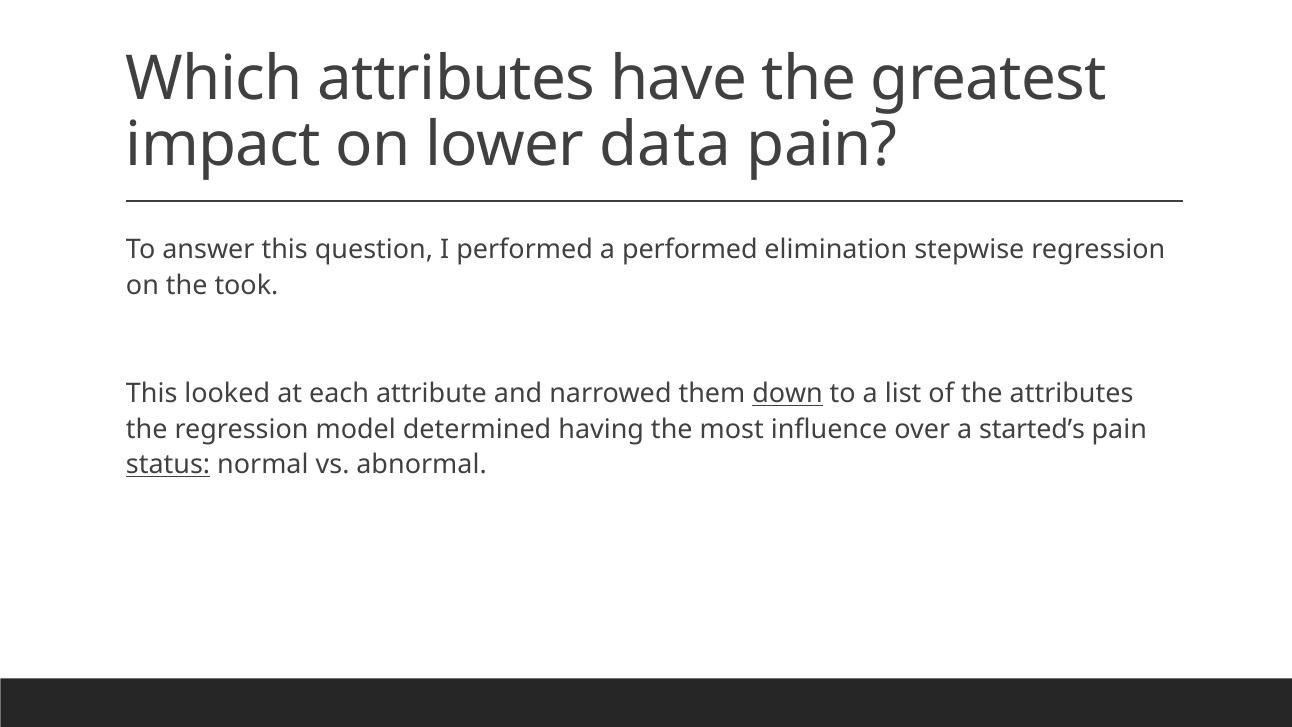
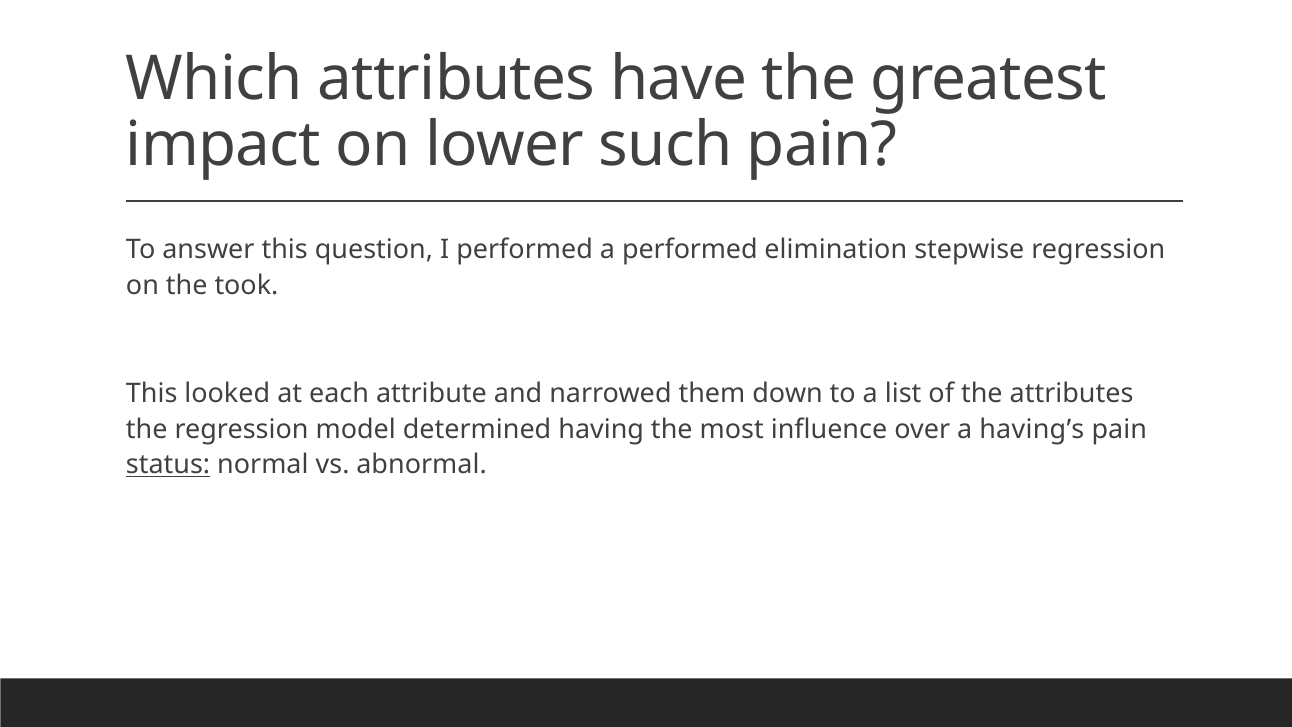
data: data -> such (666, 145)
down underline: present -> none (788, 394)
started’s: started’s -> having’s (1032, 429)
